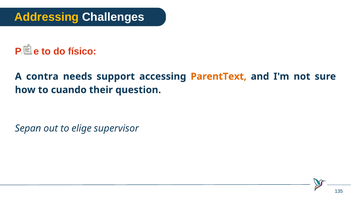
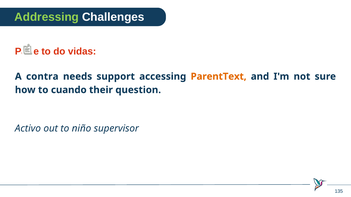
Addressing colour: yellow -> light green (47, 17)
físico: físico -> vidas (82, 51)
Sepan: Sepan -> Activo (28, 129)
elige: elige -> niño (81, 129)
